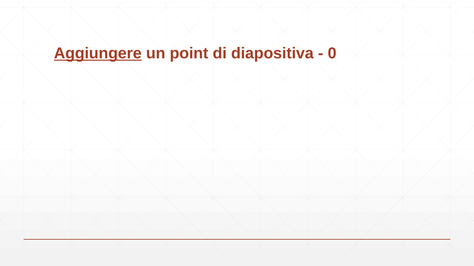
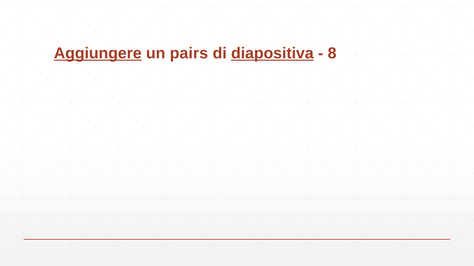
point: point -> pairs (189, 54)
diapositiva underline: none -> present (272, 54)
0: 0 -> 8 (332, 54)
